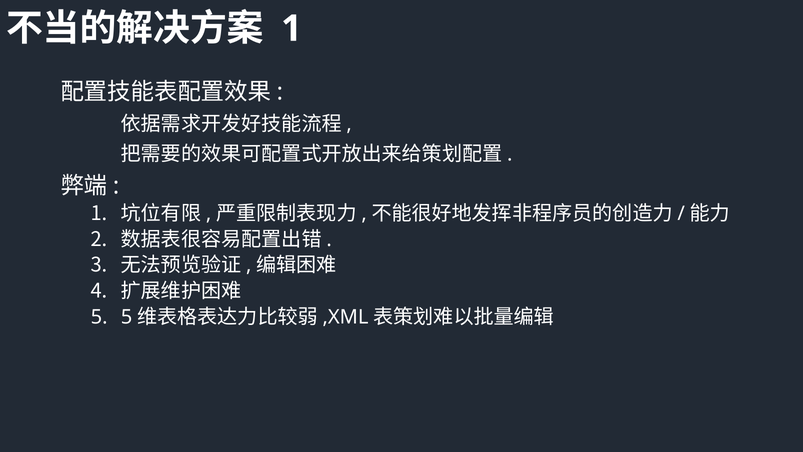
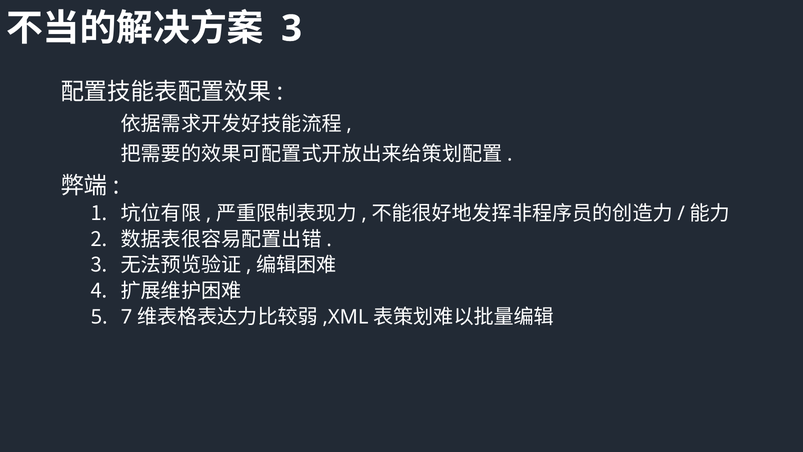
1: 1 -> 3 (292, 29)
5: 5 -> 7 (127, 317)
